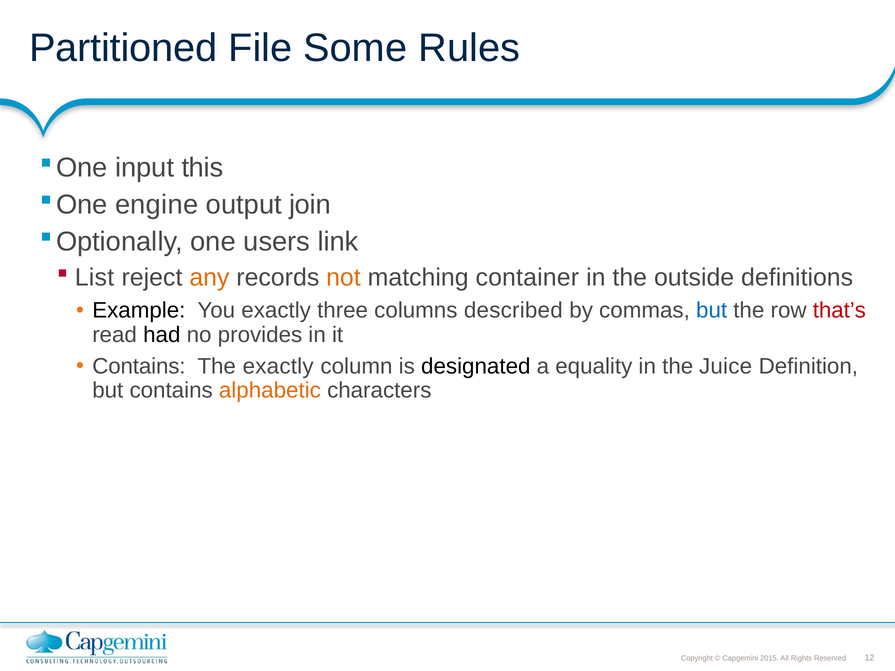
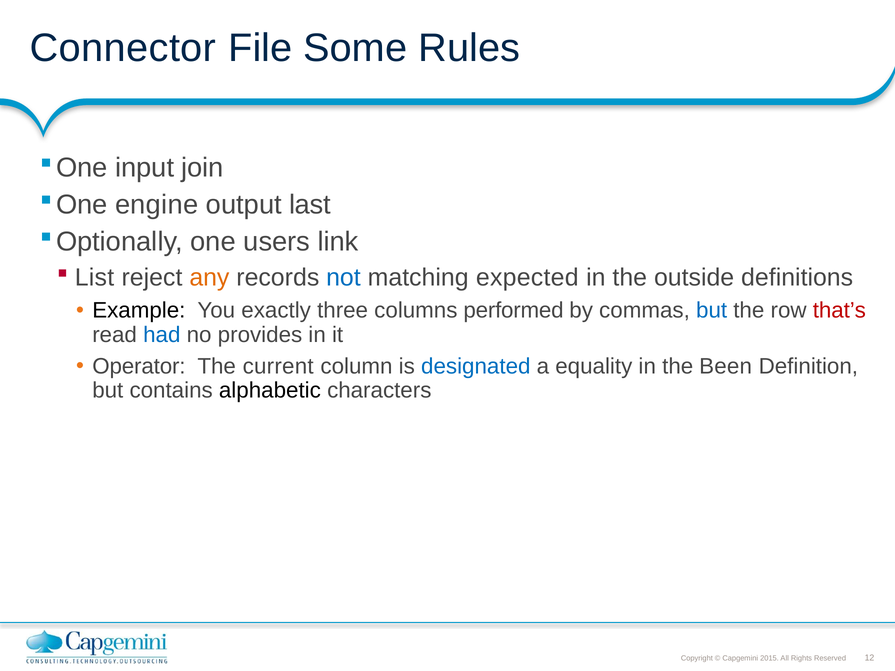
Partitioned: Partitioned -> Connector (123, 48)
this: this -> join (202, 168)
join: join -> last (310, 205)
not colour: orange -> blue (343, 278)
container: container -> expected (527, 278)
described: described -> performed (514, 311)
had colour: black -> blue (162, 335)
Contains: Contains -> Operator (139, 366)
The exactly: exactly -> current (278, 366)
designated colour: black -> blue (476, 366)
Juice: Juice -> Been (726, 366)
alphabetic colour: orange -> black (270, 391)
